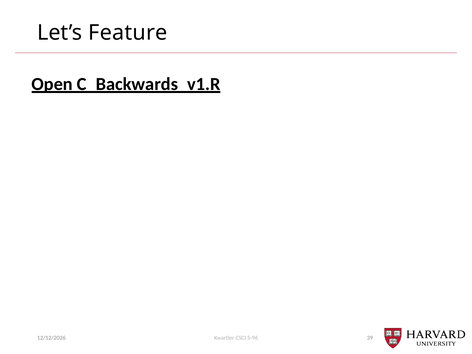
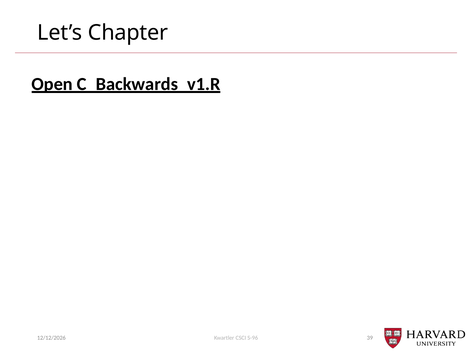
Feature: Feature -> Chapter (128, 33)
